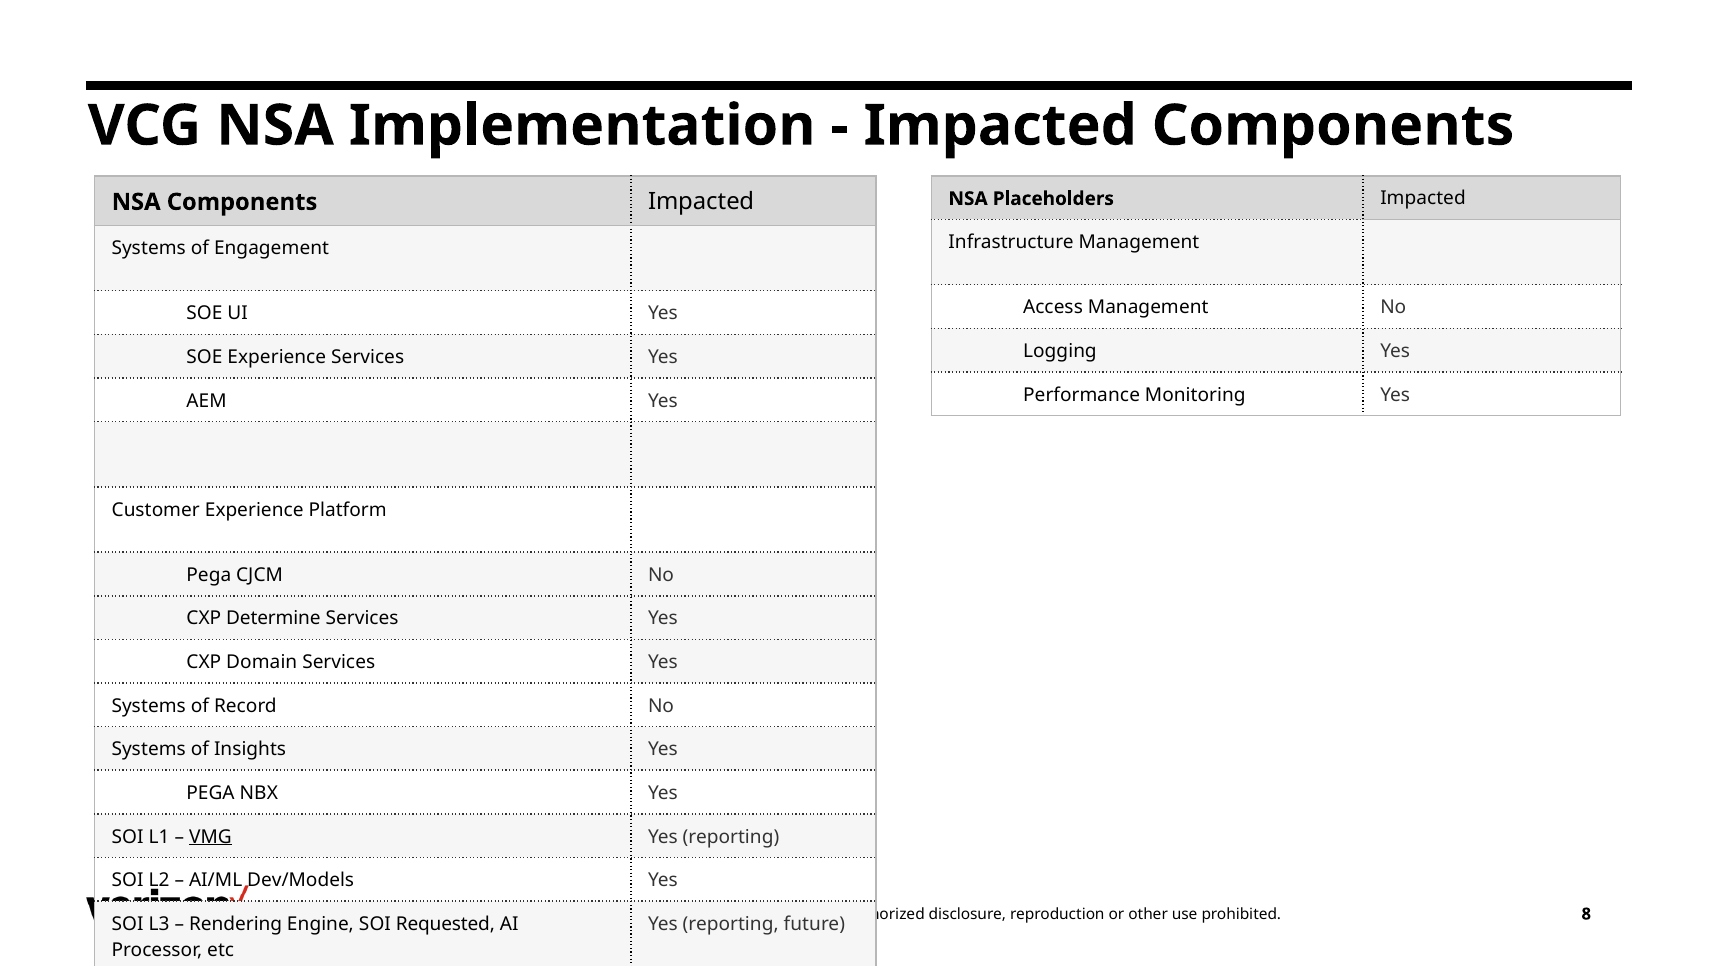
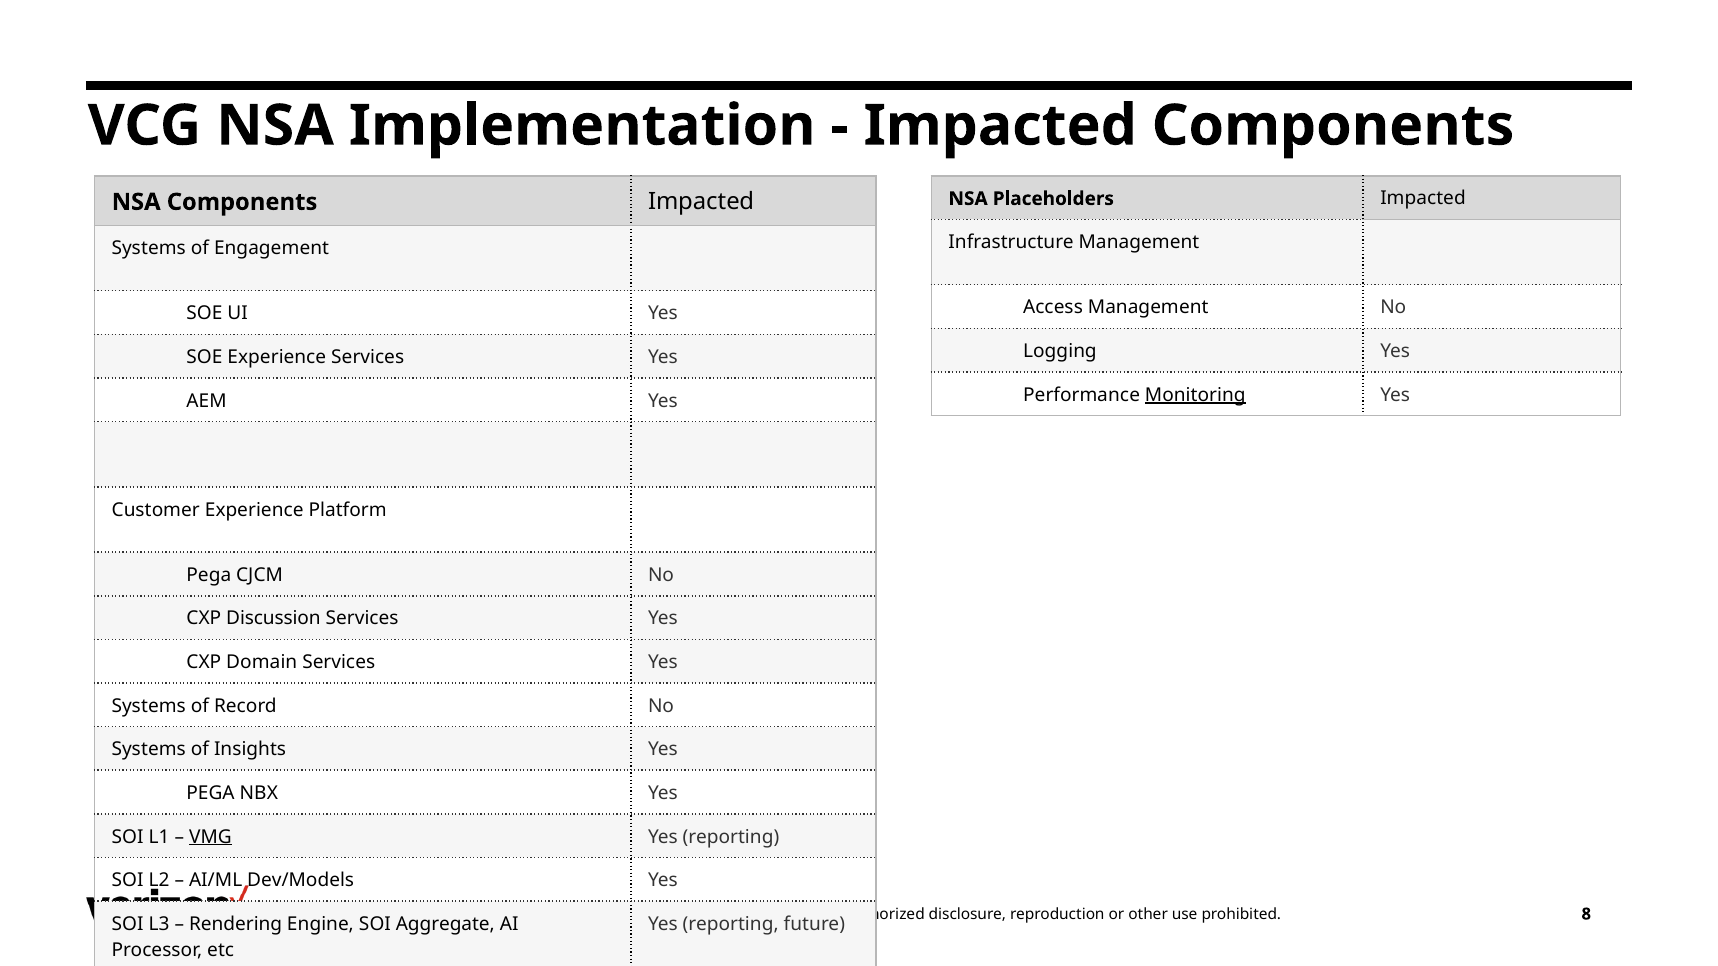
Monitoring underline: none -> present (1195, 395)
Determine: Determine -> Discussion (273, 619)
Requested: Requested -> Aggregate (445, 924)
